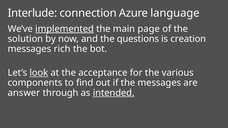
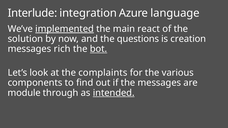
connection: connection -> integration (88, 13)
page: page -> react (149, 29)
bot underline: none -> present (99, 49)
look underline: present -> none (39, 73)
acceptance: acceptance -> complaints (103, 73)
answer: answer -> module (24, 93)
